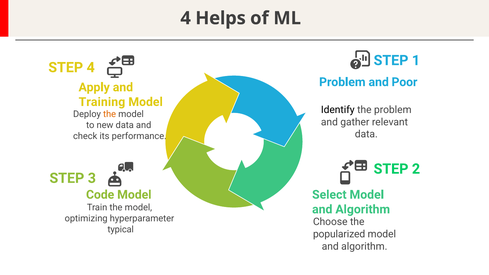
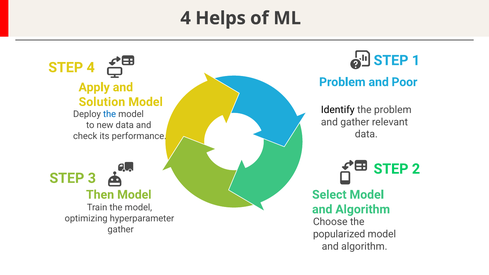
Training: Training -> Solution (102, 102)
the colour: orange -> blue (110, 114)
Code: Code -> Then (100, 195)
typical: typical -> gather (121, 230)
